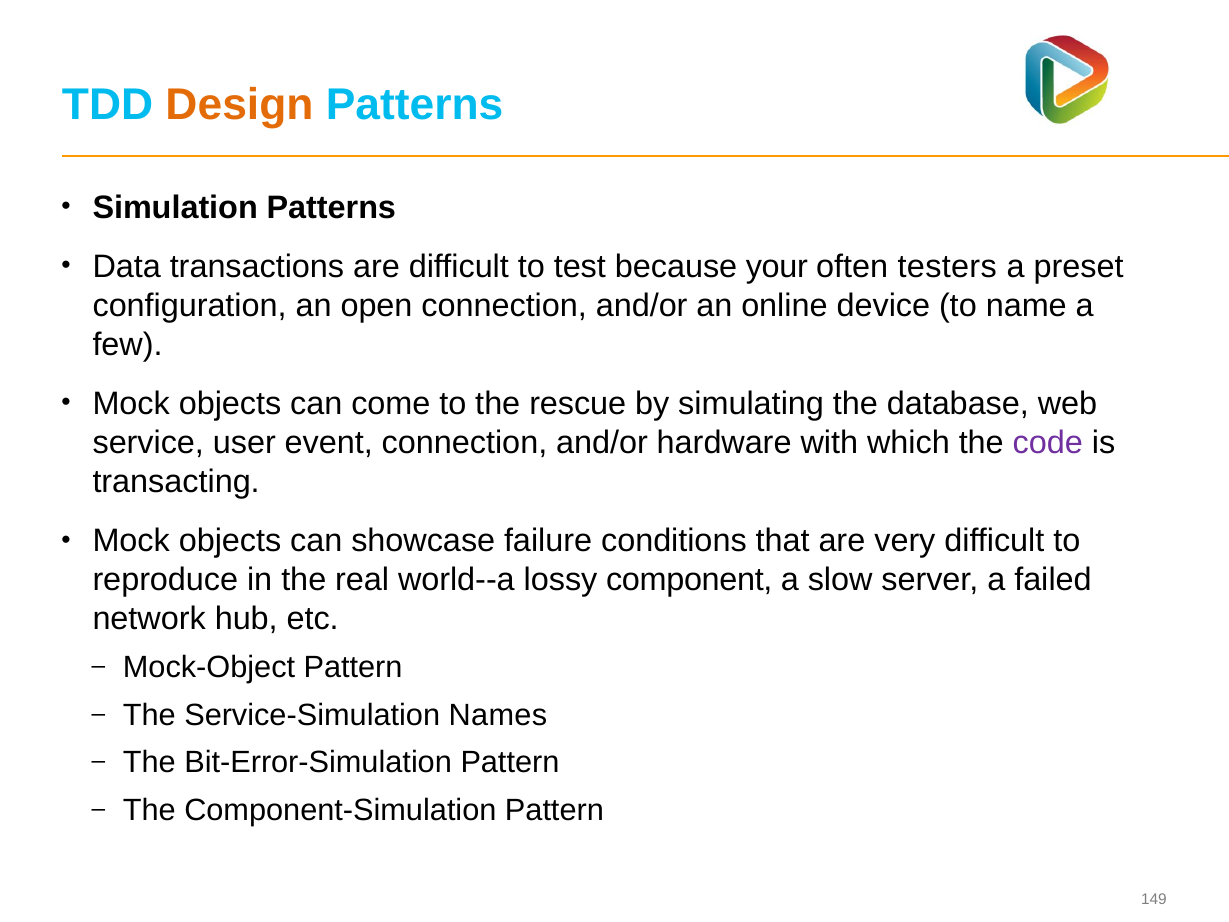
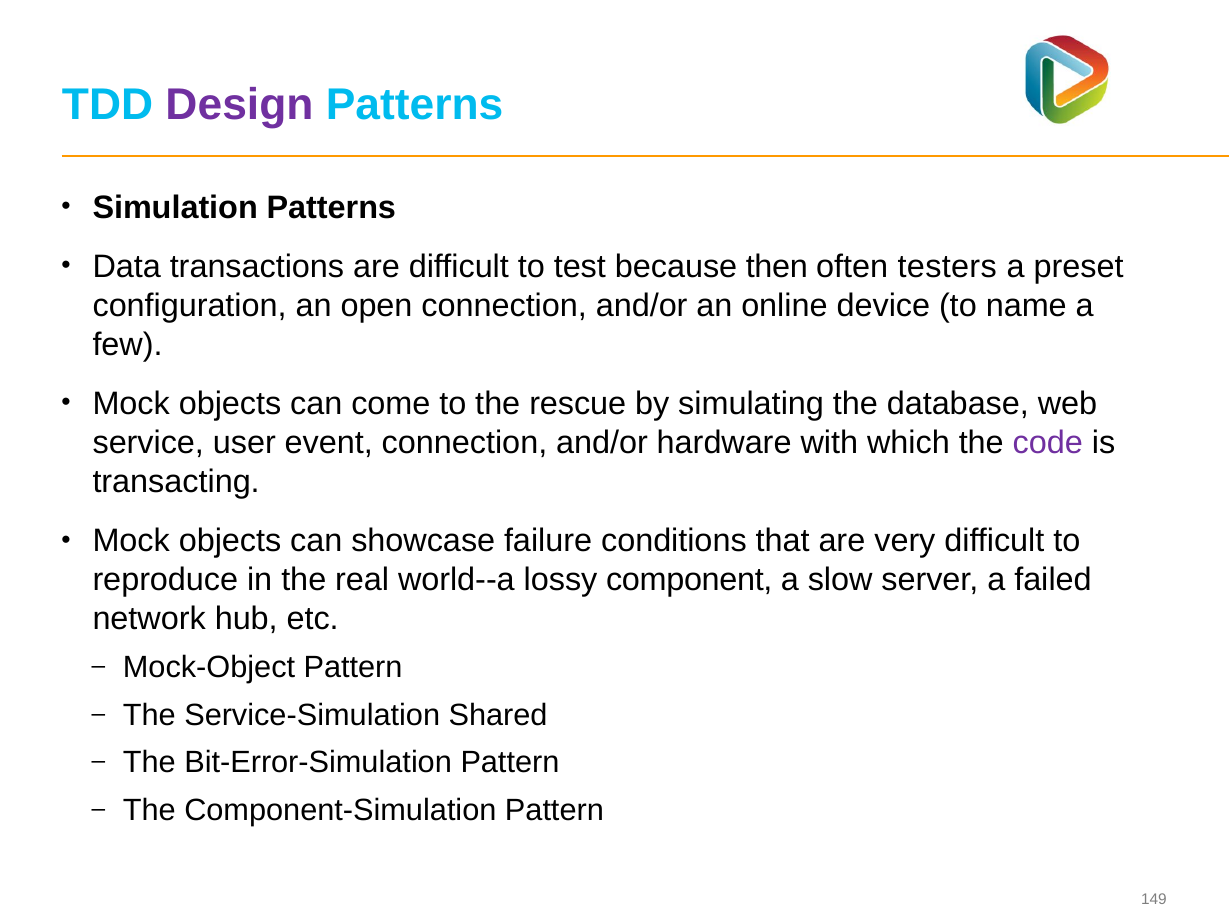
Design colour: orange -> purple (239, 105)
your: your -> then (777, 267)
Names: Names -> Shared (498, 715)
